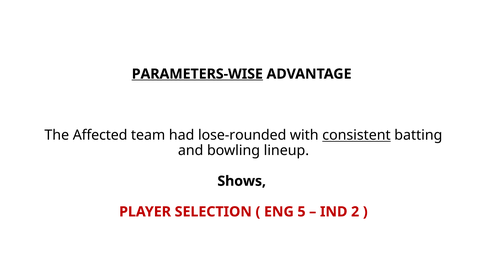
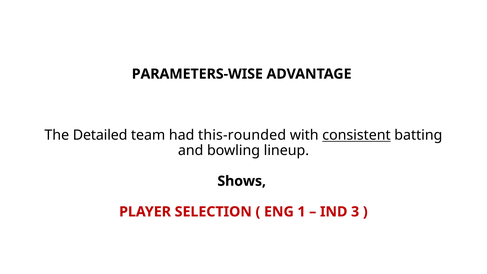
PARAMETERS-WISE underline: present -> none (197, 74)
Affected: Affected -> Detailed (100, 135)
lose-rounded: lose-rounded -> this-rounded (242, 135)
5: 5 -> 1 (301, 212)
2: 2 -> 3 (355, 212)
